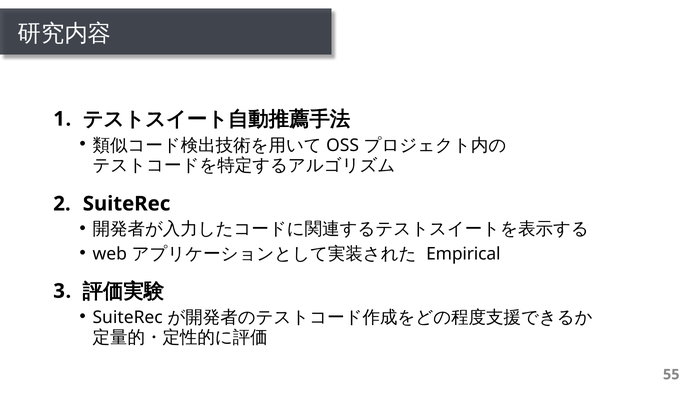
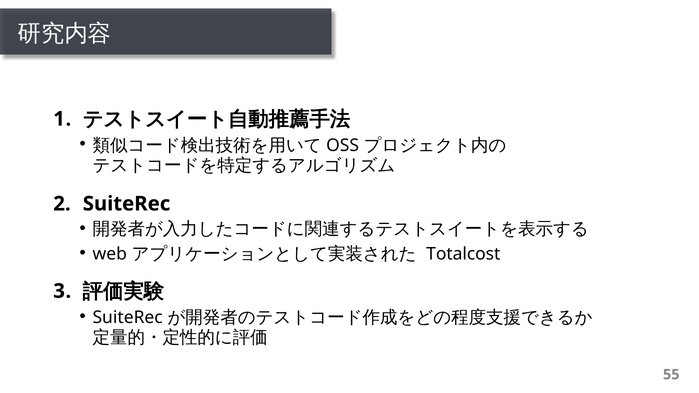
Empirical: Empirical -> Totalcost (463, 254)
